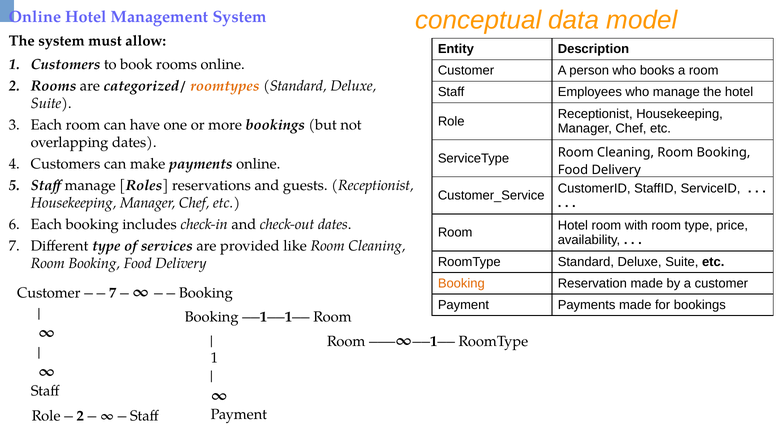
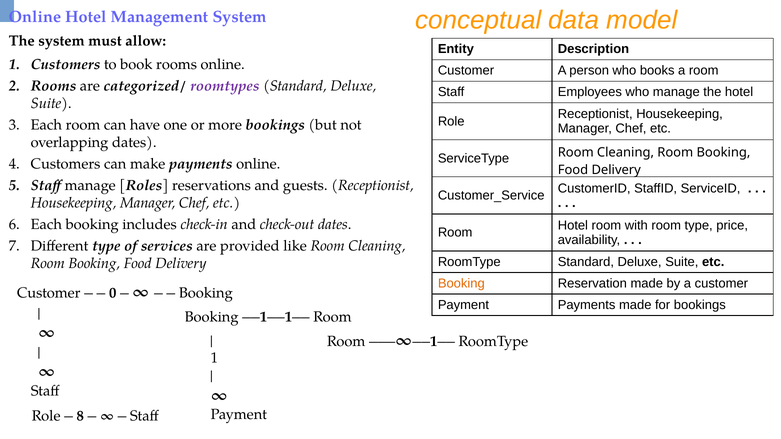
roomtypes colour: orange -> purple (225, 86)
7: 7 -> 0 (113, 293)
2: 2 -> 8 (80, 416)
